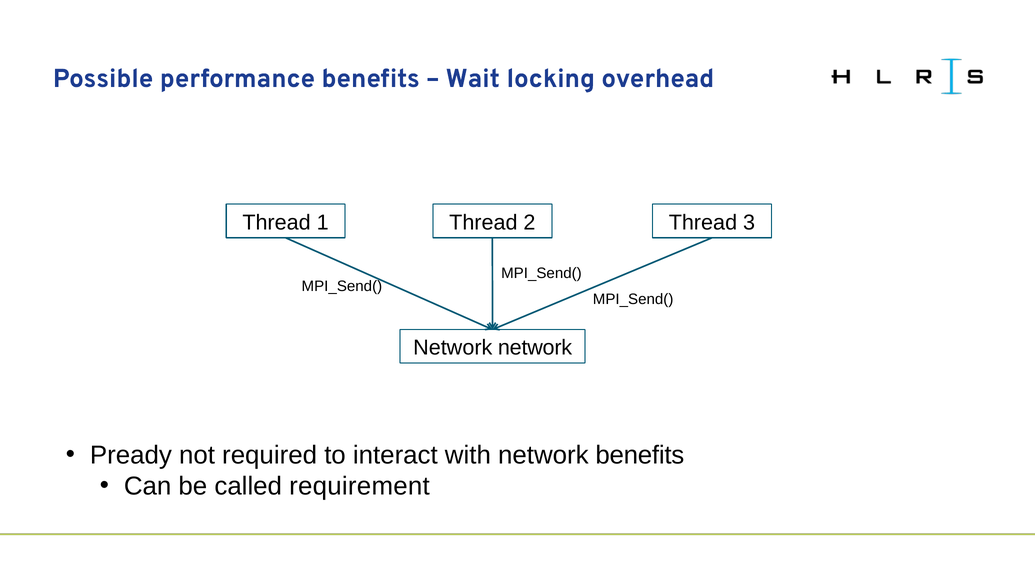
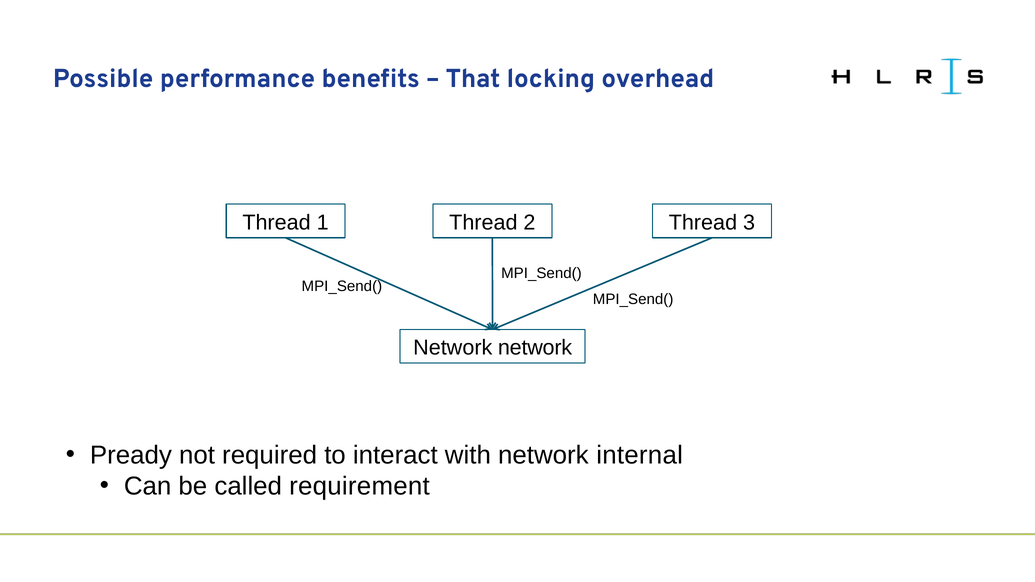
Wait: Wait -> That (473, 78)
network benefits: benefits -> internal (640, 455)
